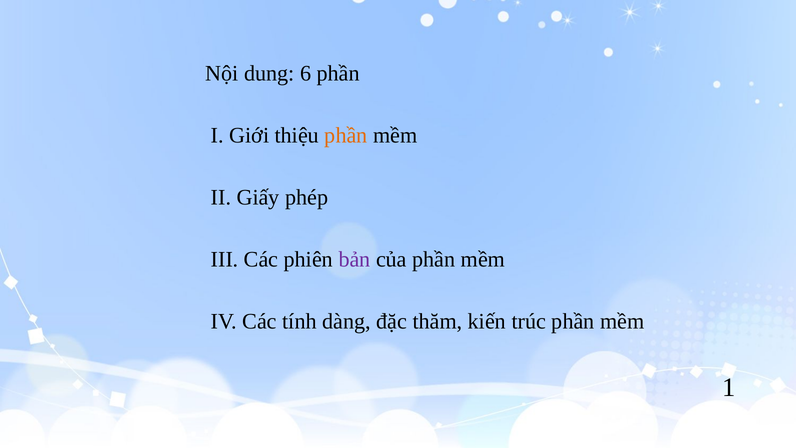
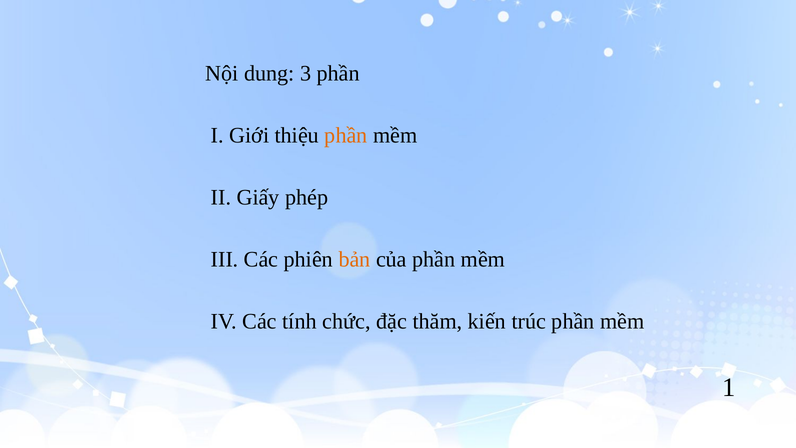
6: 6 -> 3 (306, 73)
bản colour: purple -> orange (355, 259)
dàng: dàng -> chức (346, 321)
